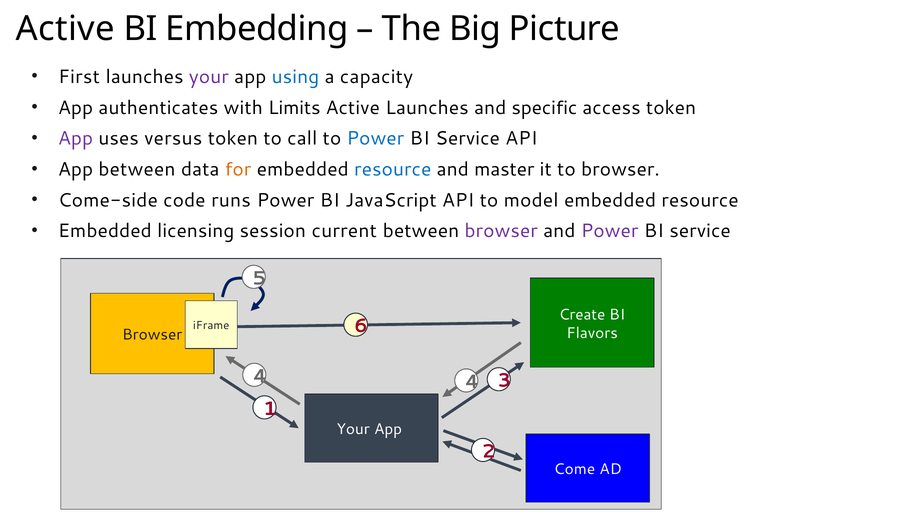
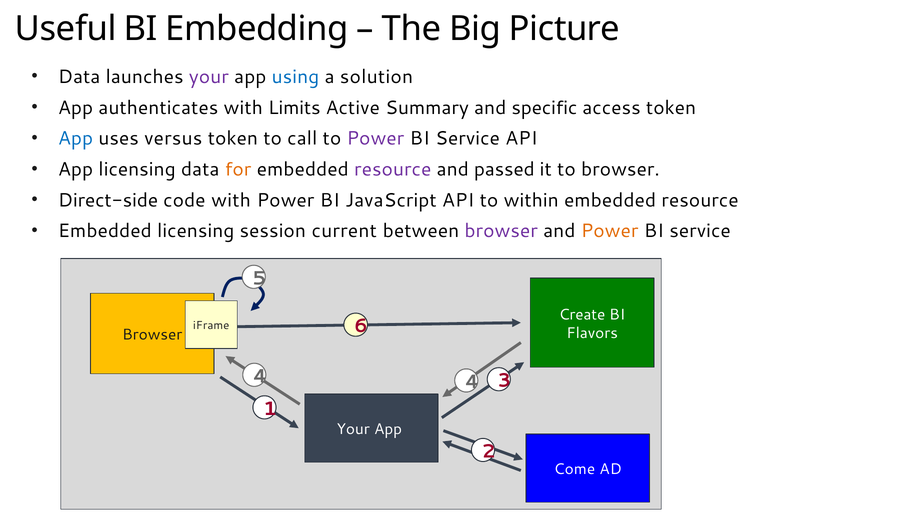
Active: Active -> Useful (66, 29)
First: First -> Data (79, 77)
capacity: capacity -> solution (376, 77)
Active Launches: Launches -> Summary (427, 108)
App colour: purple -> blue (76, 138)
Power colour: blue -> purple (375, 138)
App between: between -> licensing (137, 169)
resource colour: blue -> purple (393, 169)
master: master -> passed (504, 169)
Come-side: Come-side -> Direct-side (108, 200)
code runs: runs -> with (231, 200)
model: model -> within (531, 200)
Power colour: purple -> orange (610, 231)
